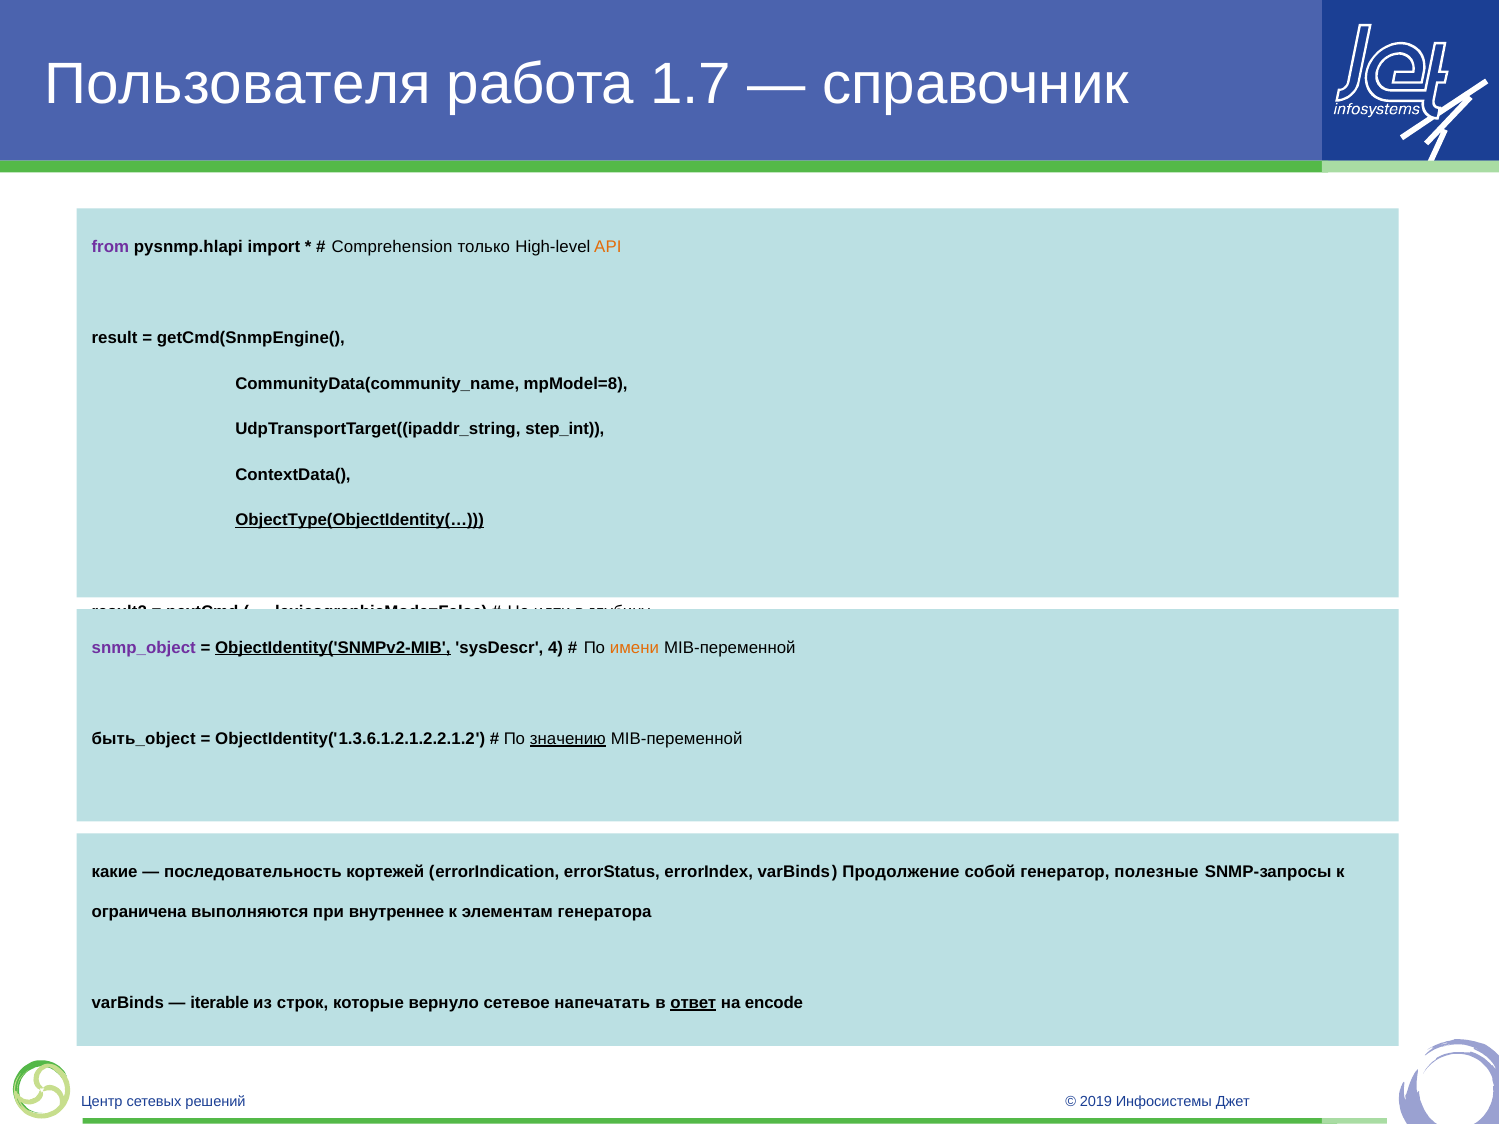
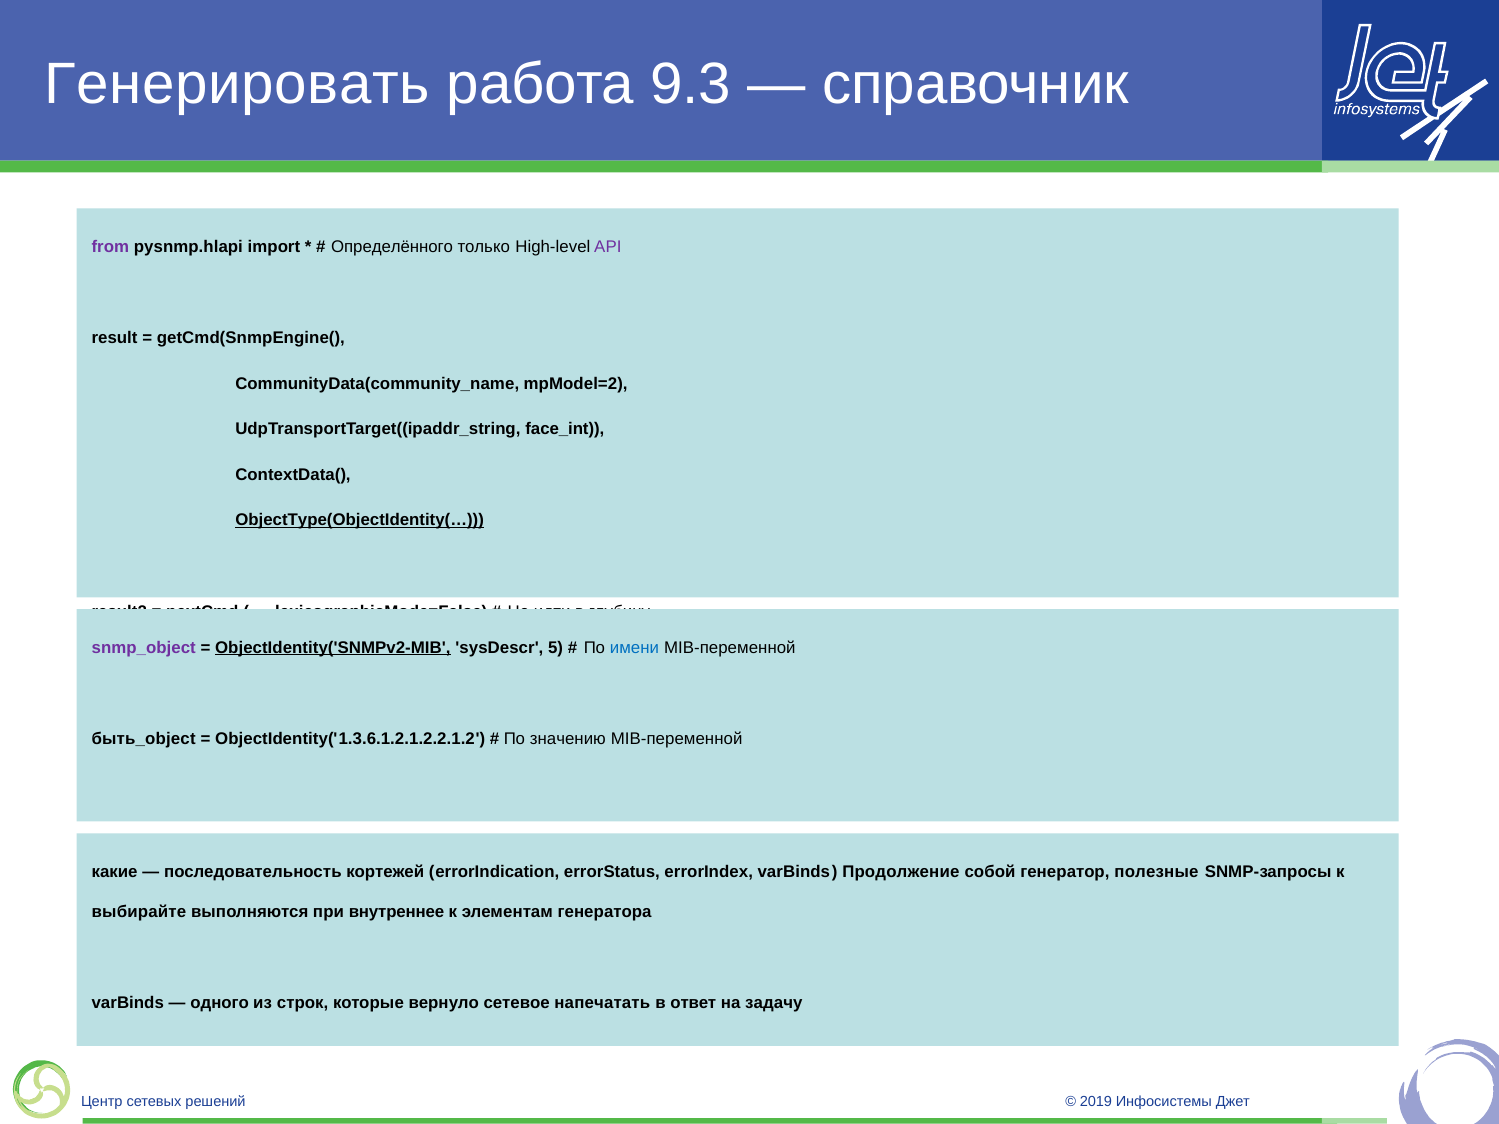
Пользователя: Пользователя -> Генерировать (237, 85)
1.7: 1.7 -> 9.3 (691, 85)
Comprehension: Comprehension -> Определённого (392, 247)
API colour: orange -> purple (608, 247)
mpModel=8: mpModel=8 -> mpModel=2 (576, 384)
step_int: step_int -> face_int (565, 429)
4: 4 -> 5 (556, 648)
имени colour: orange -> blue (634, 648)
значению underline: present -> none (568, 739)
ограничена: ограничена -> выбирайте (139, 912)
iterable: iterable -> одного (220, 1003)
ответ underline: present -> none (693, 1003)
encode: encode -> задачу (774, 1003)
